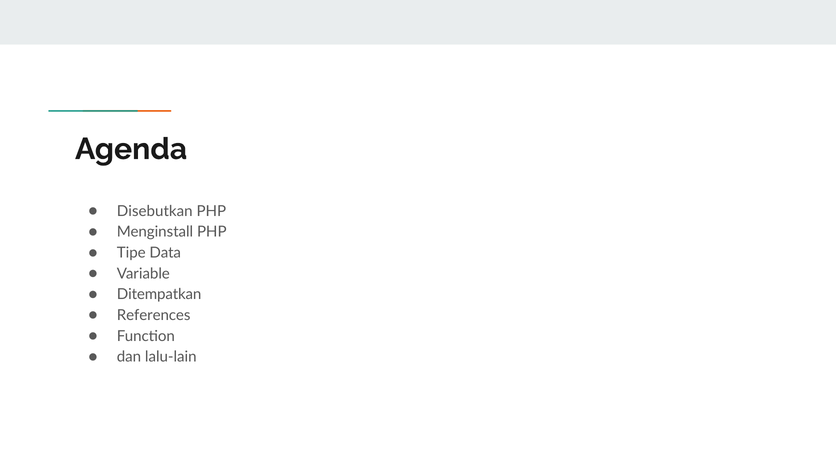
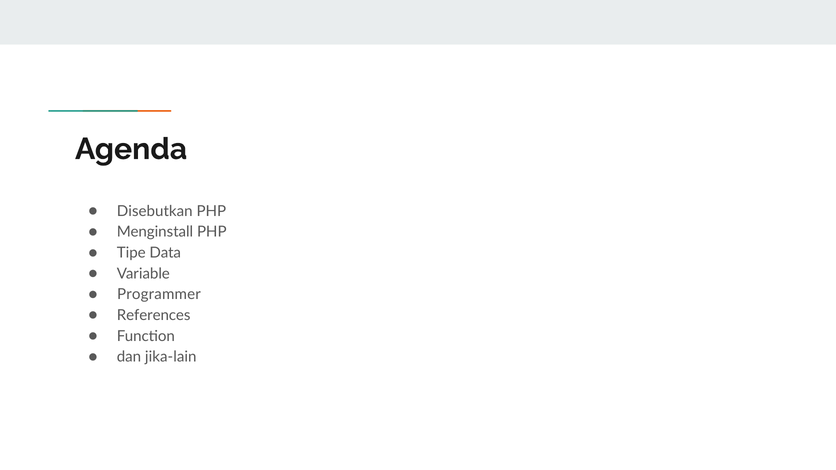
Ditempatkan: Ditempatkan -> Programmer (159, 295)
lalu-lain: lalu-lain -> jika-lain (171, 357)
